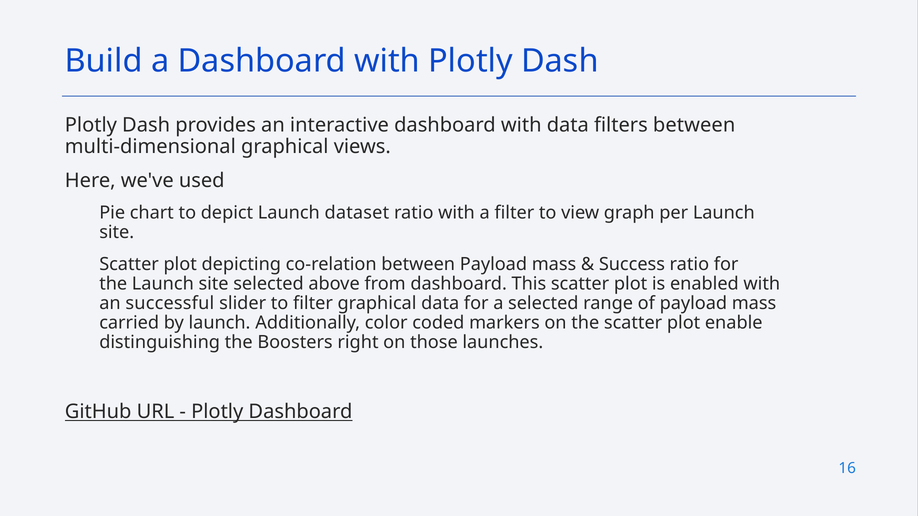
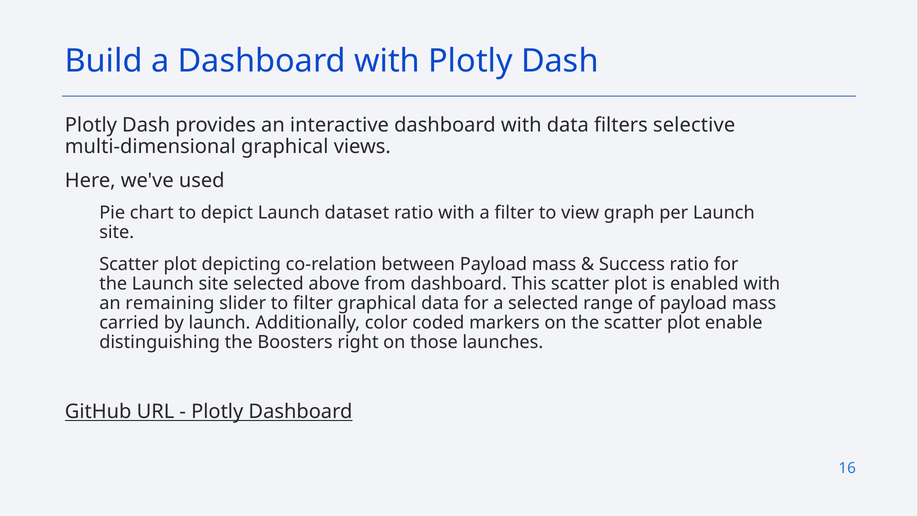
filters between: between -> selective (694, 125)
successful: successful -> remaining (170, 304)
